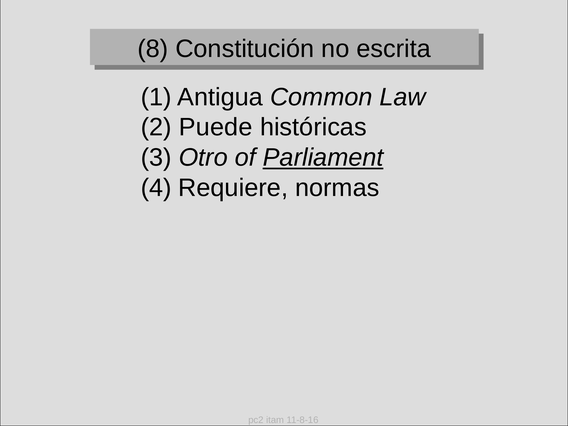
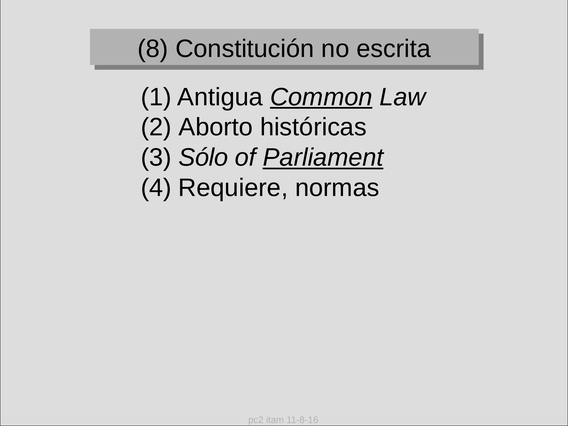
Common underline: none -> present (321, 97)
Puede: Puede -> Aborto (216, 127)
Otro: Otro -> Sólo (203, 158)
